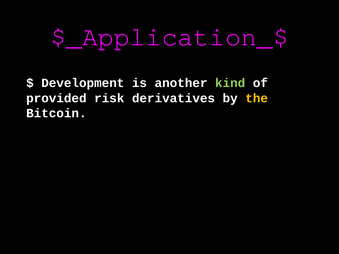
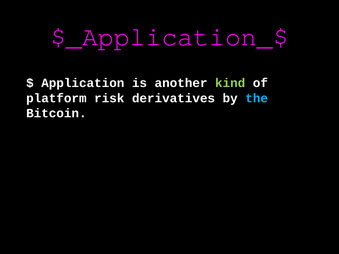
Development: Development -> Application (83, 83)
provided: provided -> platform (56, 98)
the colour: yellow -> light blue (257, 98)
